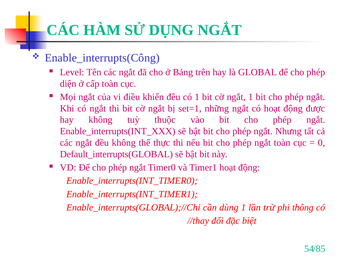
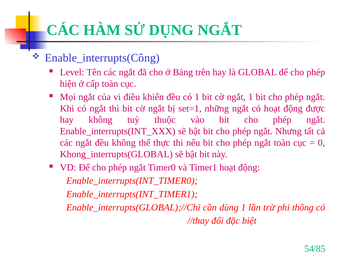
diện: diện -> hiện (68, 84)
Default_interrupts(GLOBAL: Default_interrupts(GLOBAL -> Khong_interrupts(GLOBAL (116, 154)
